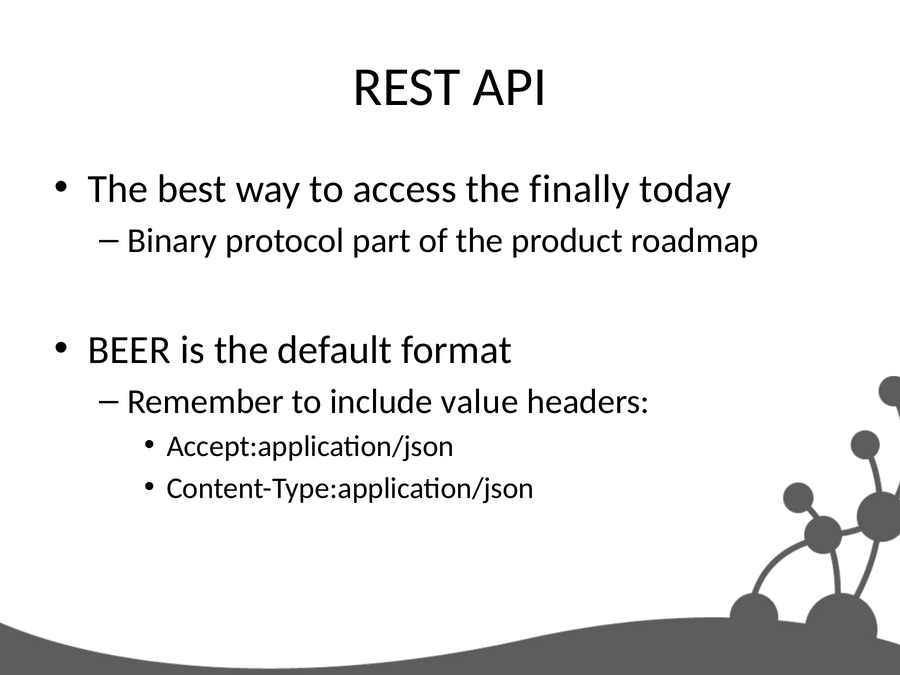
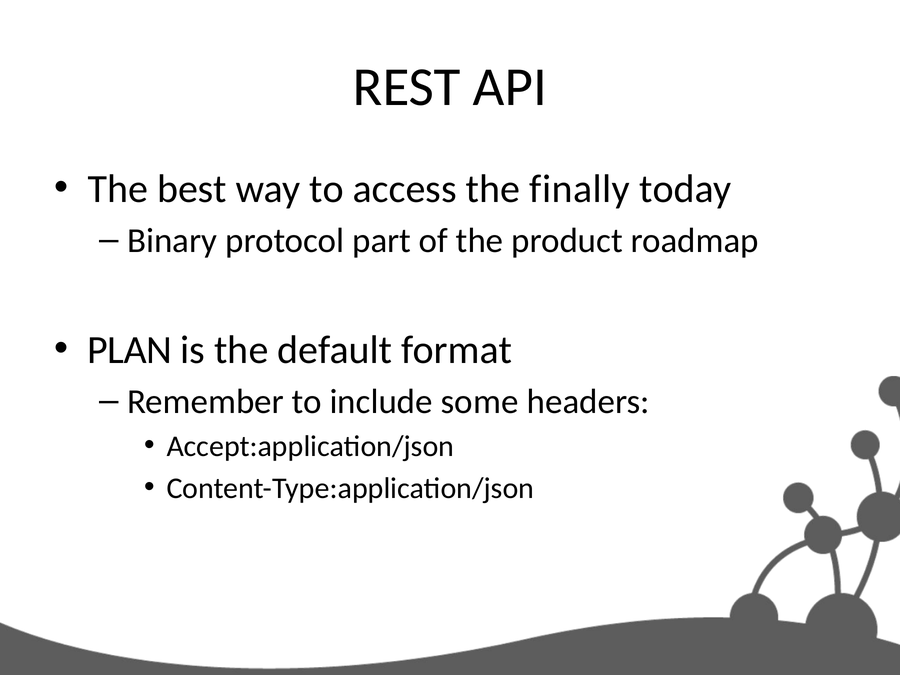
BEER: BEER -> PLAN (130, 350)
value: value -> some (480, 402)
